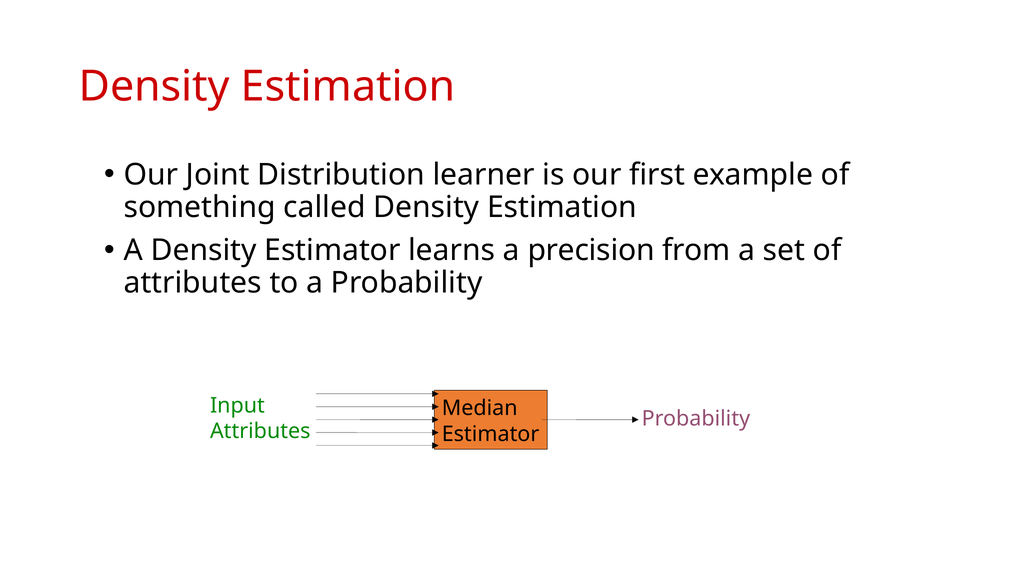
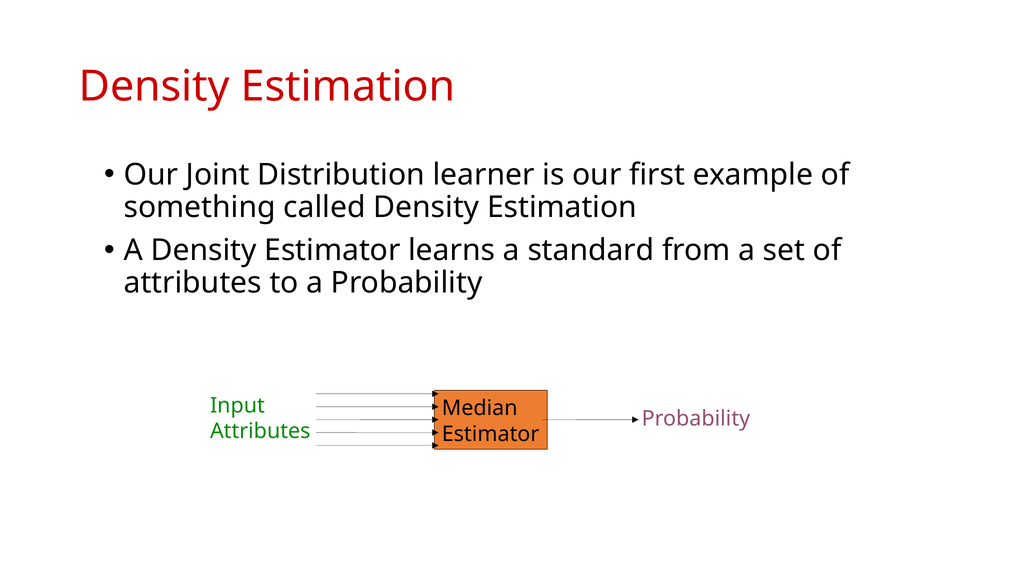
precision: precision -> standard (591, 250)
